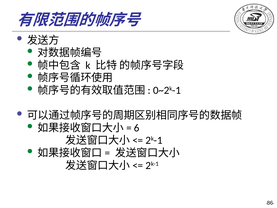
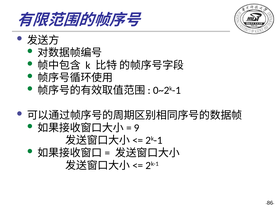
6: 6 -> 9 (137, 128)
